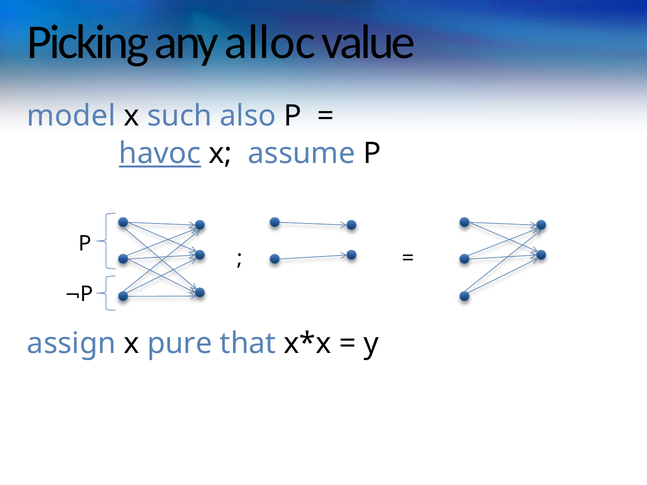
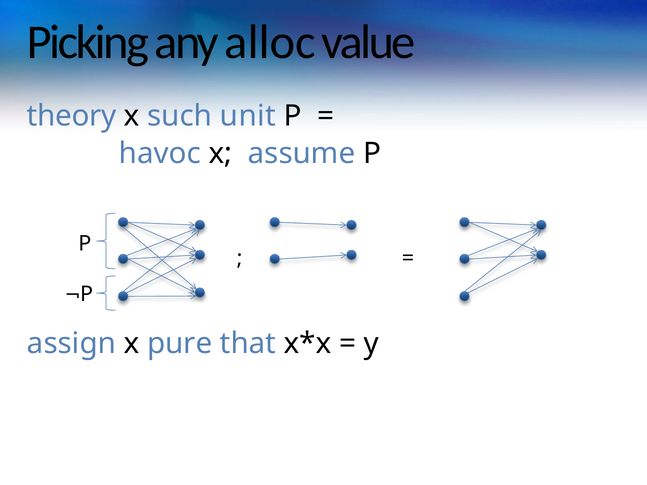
model: model -> theory (72, 116)
also: also -> unit (248, 116)
havoc underline: present -> none (160, 154)
